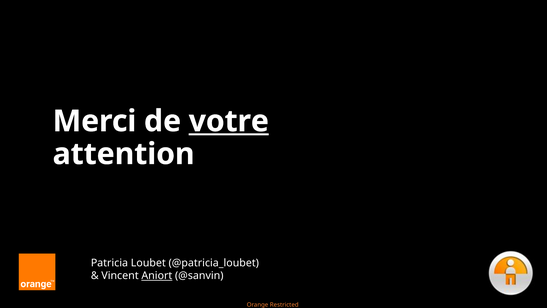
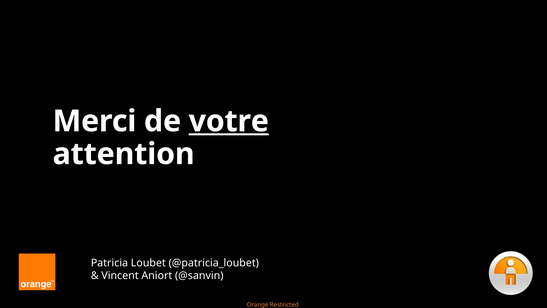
Aniort underline: present -> none (157, 275)
